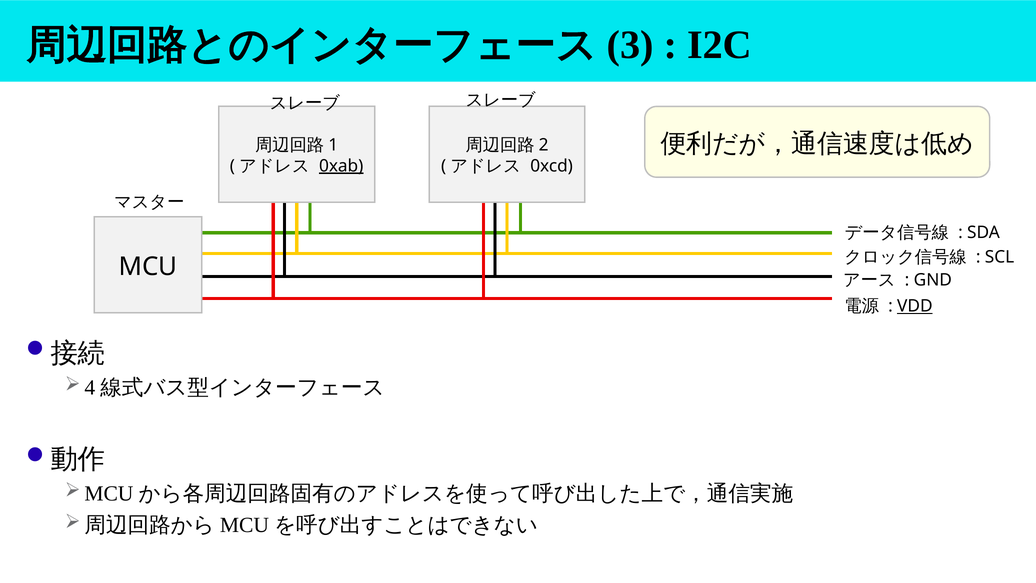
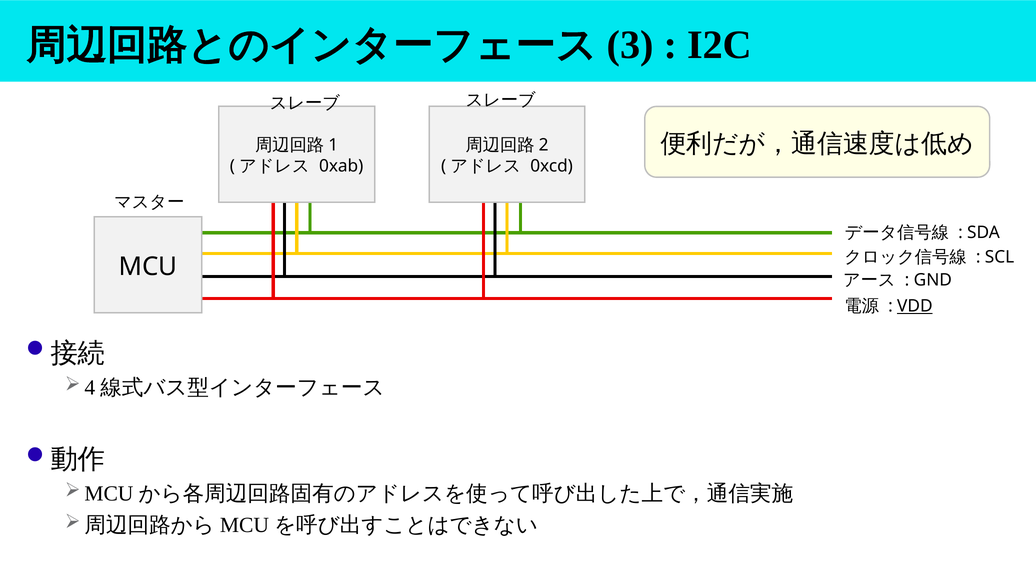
0xab underline: present -> none (341, 166)
